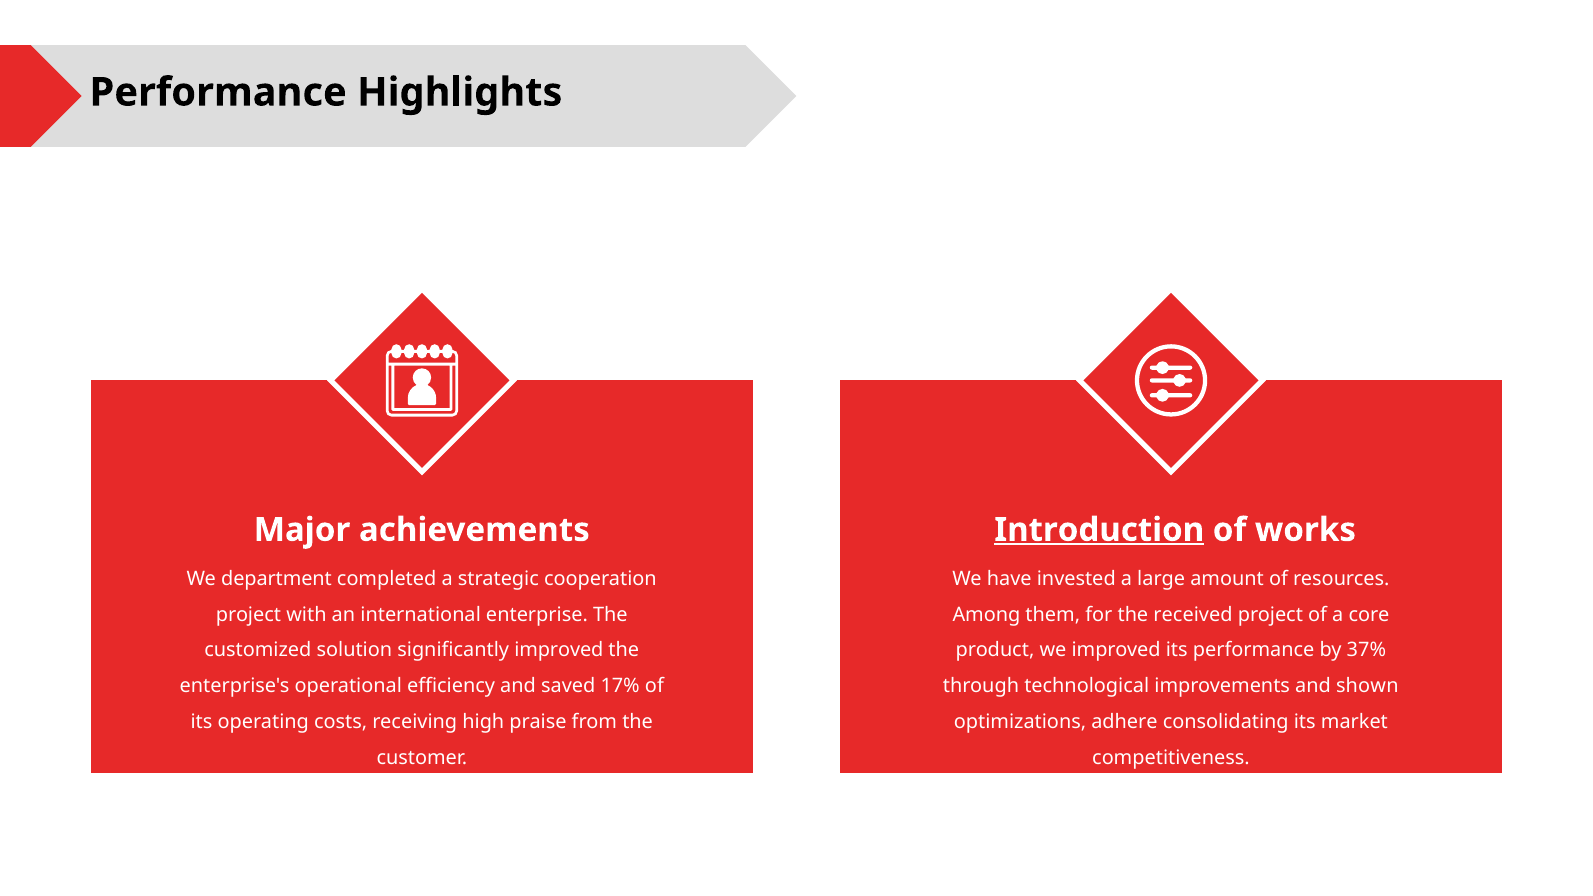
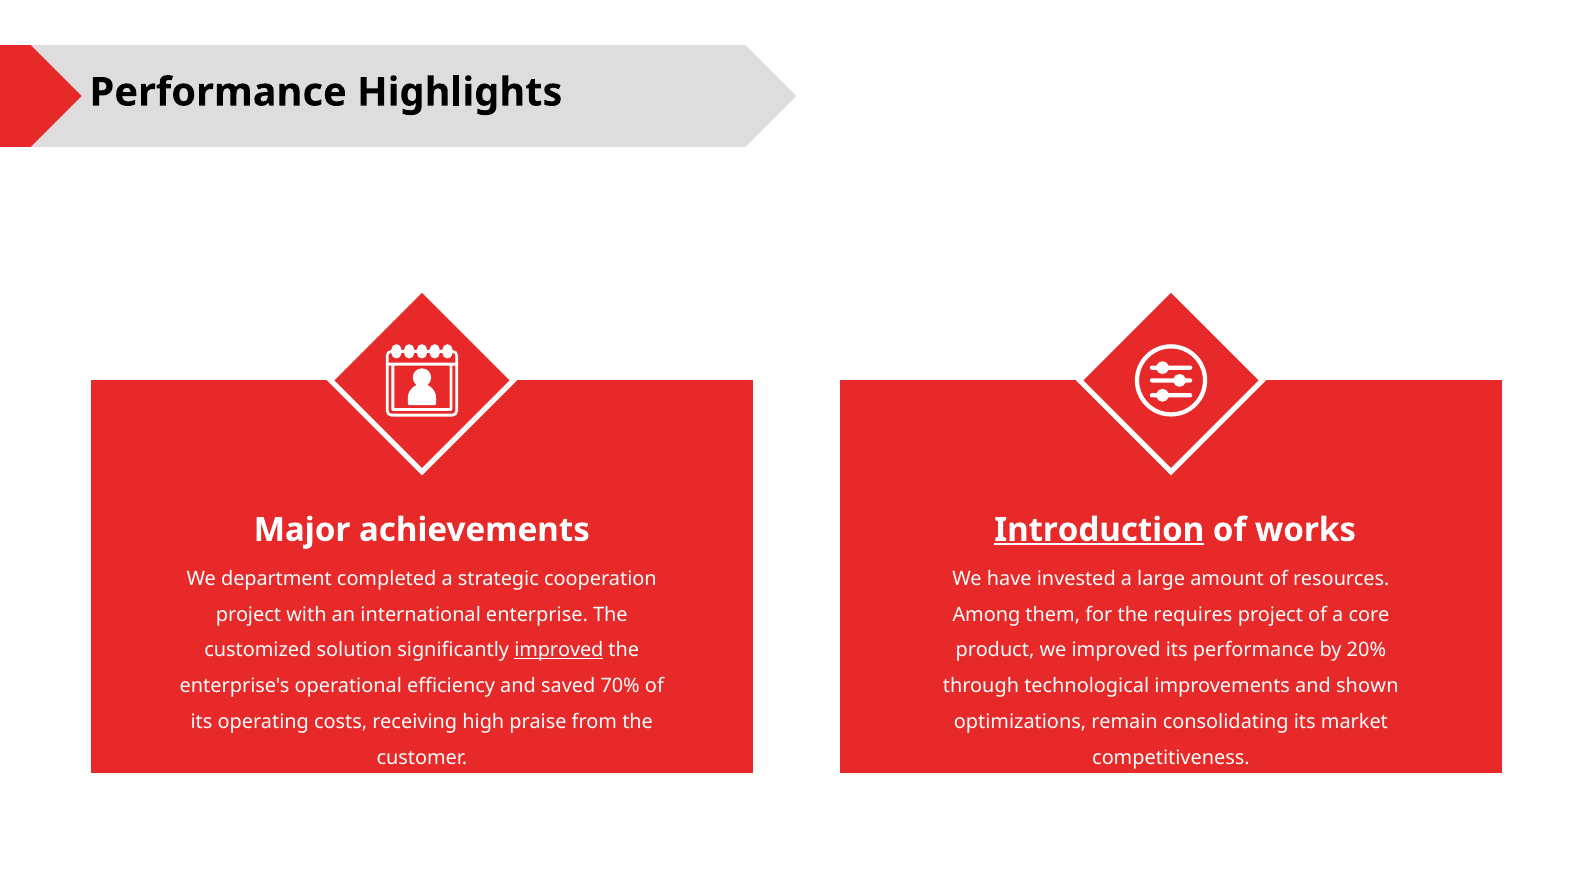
received: received -> requires (1193, 615)
improved underline: none -> present (559, 650)
37%: 37% -> 20% (1366, 650)
17%: 17% -> 70% (620, 686)
adhere: adhere -> remain (1124, 722)
